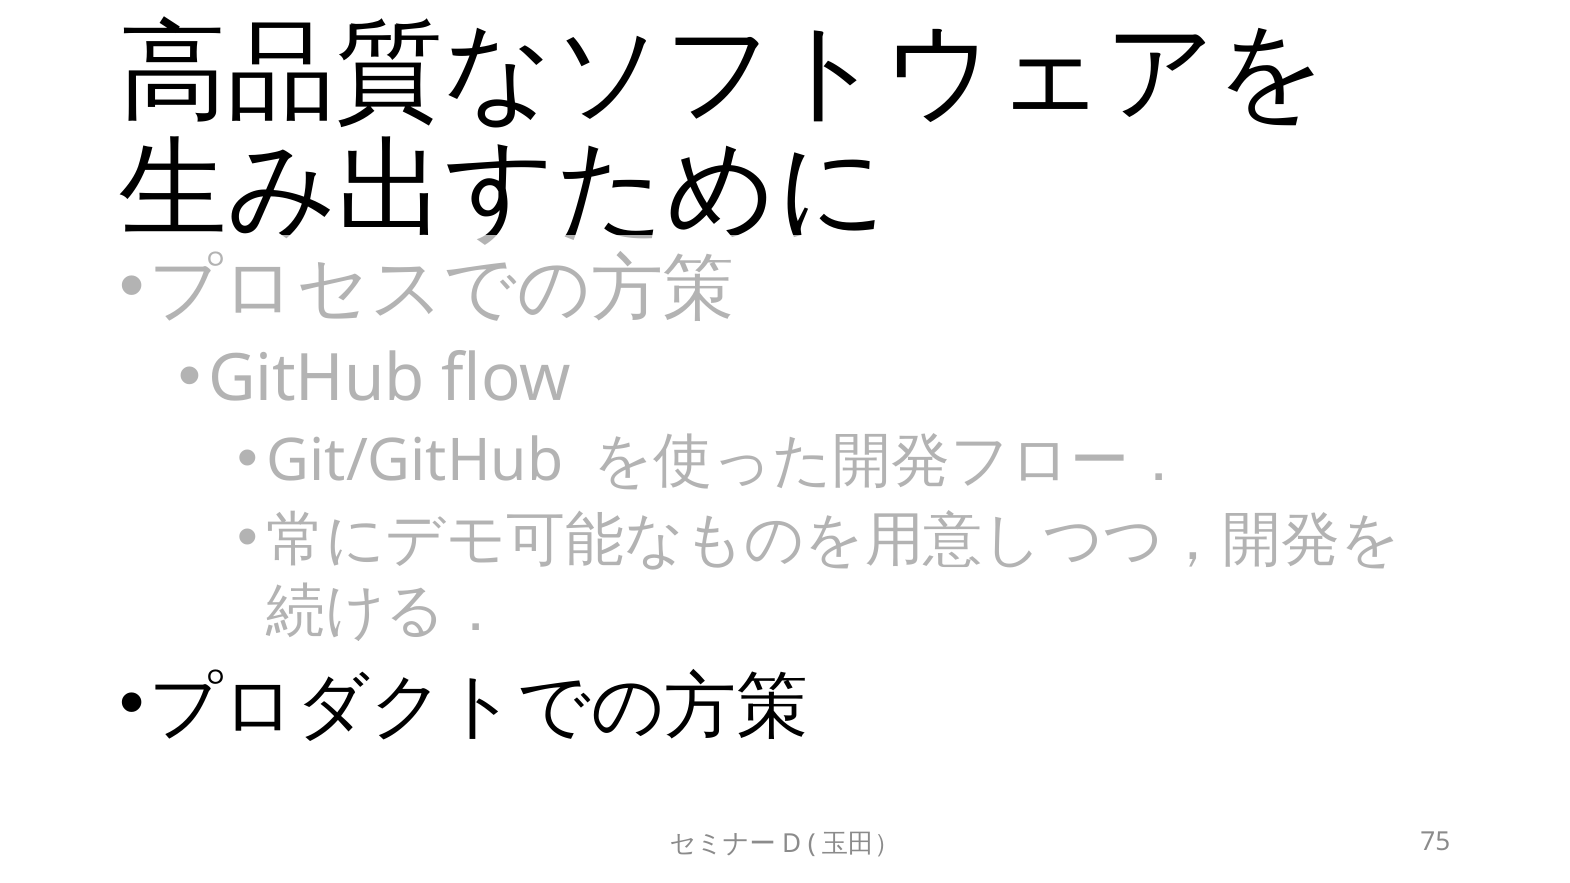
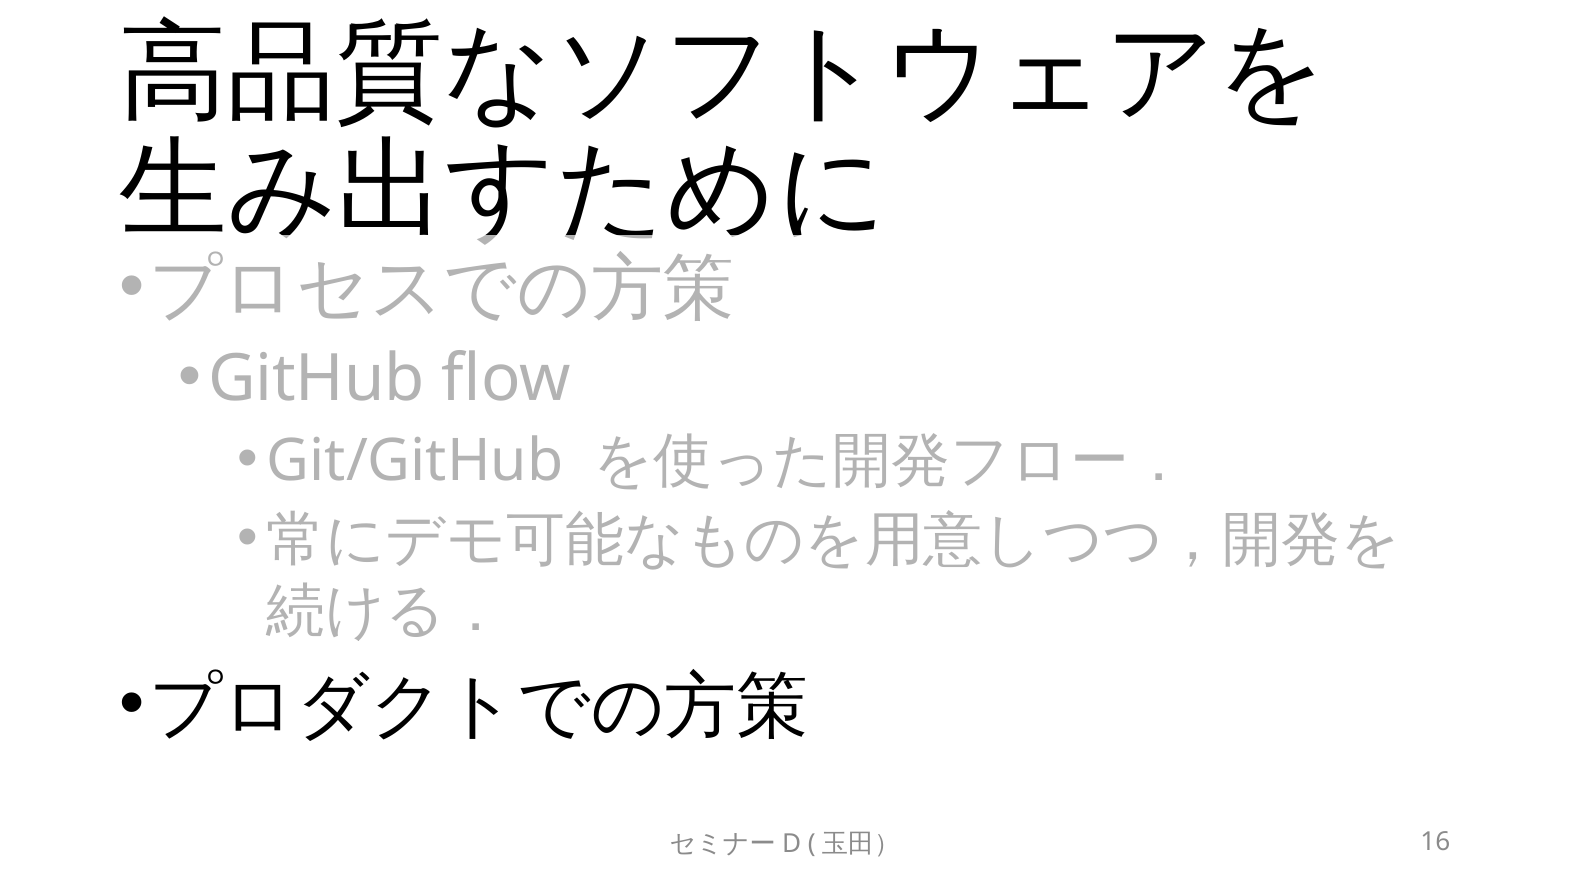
75: 75 -> 16 (1435, 842)
